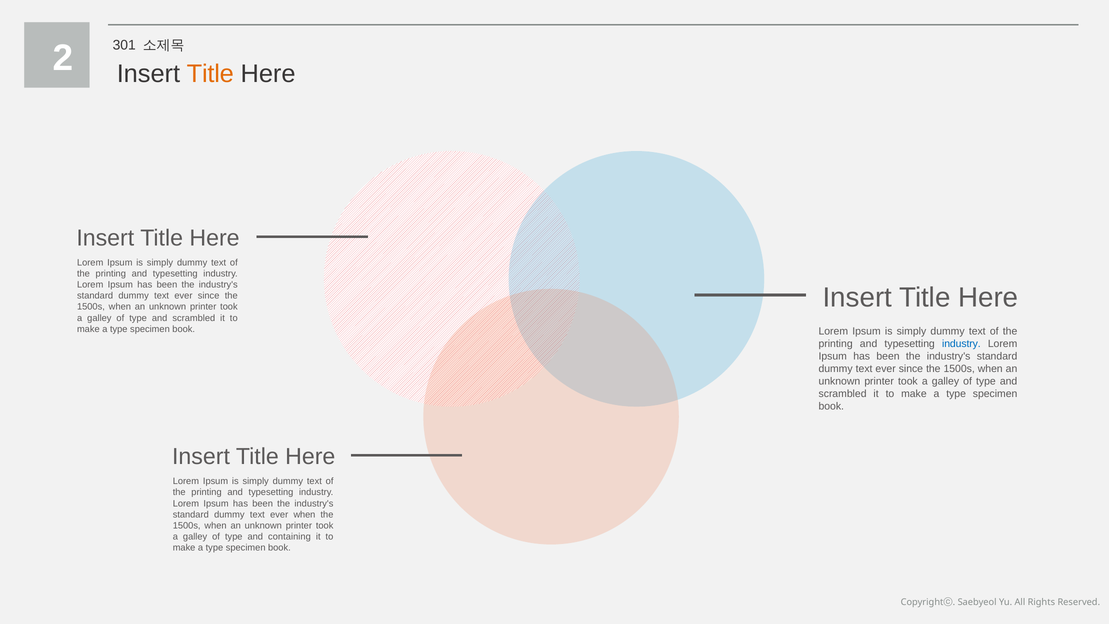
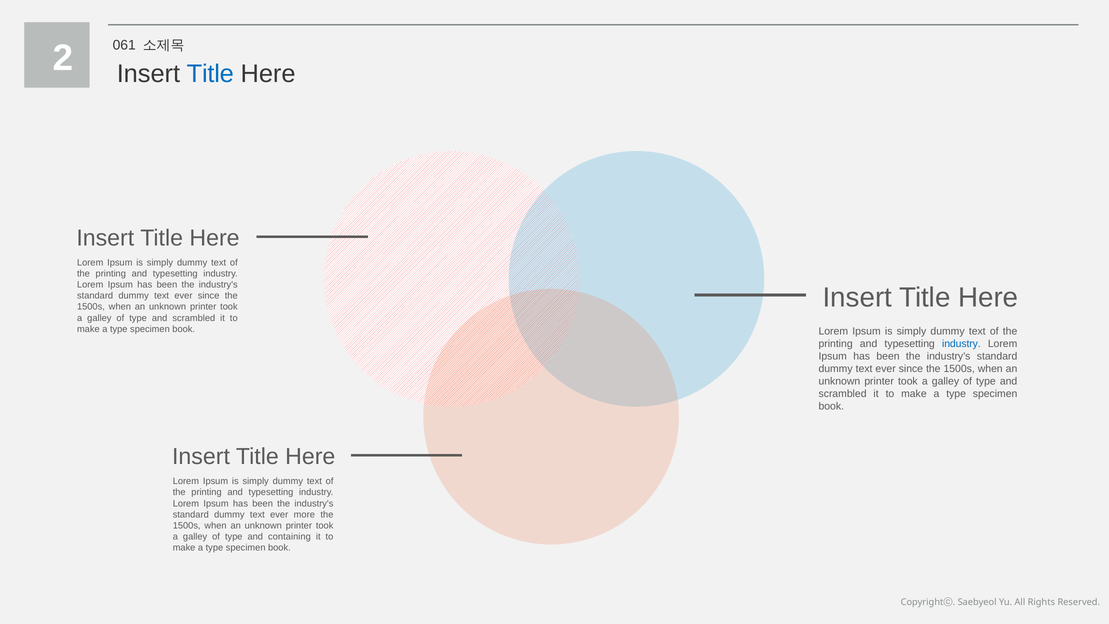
301: 301 -> 061 (124, 45)
Title colour: orange -> blue (210, 74)
ever when: when -> more (304, 514)
